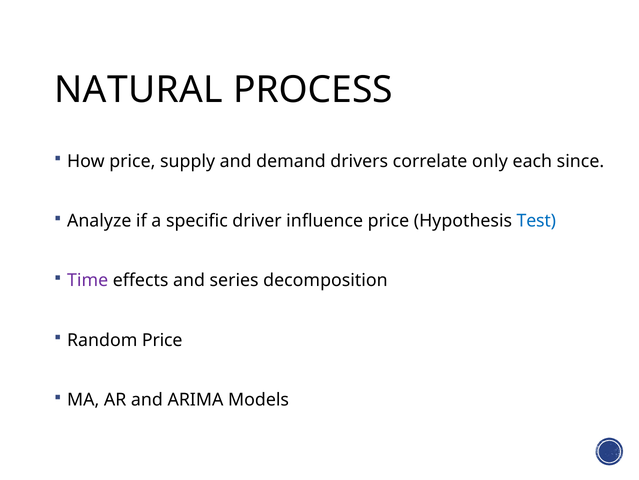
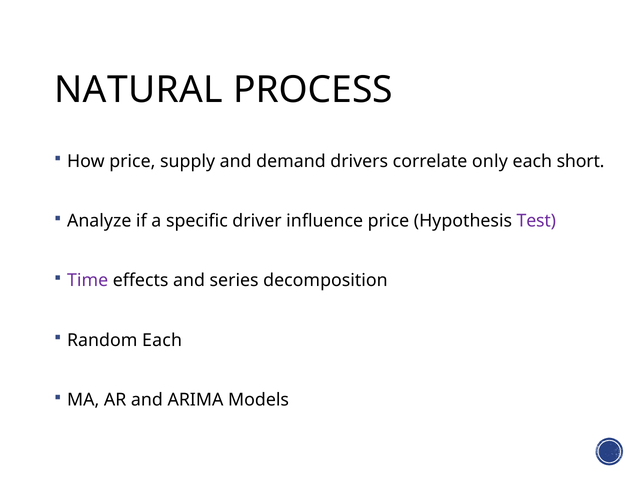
since: since -> short (581, 161)
Test colour: blue -> purple (536, 221)
Random Price: Price -> Each (162, 340)
